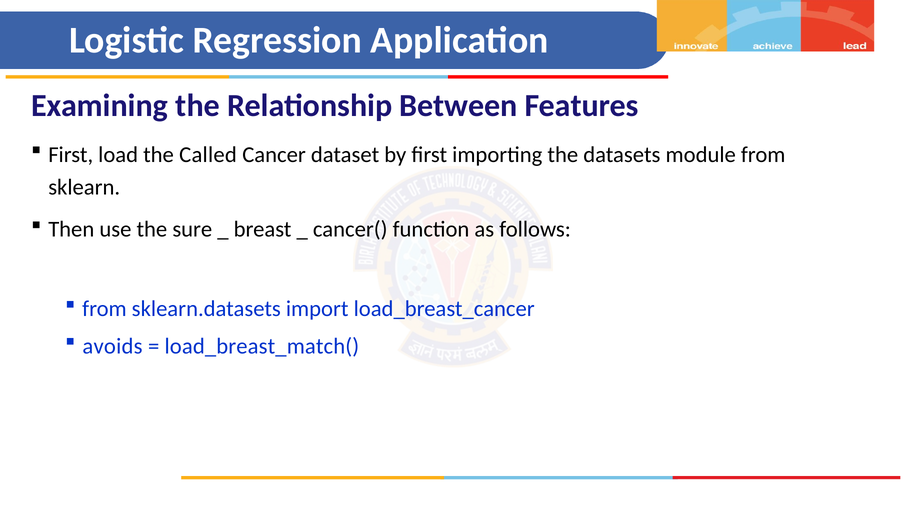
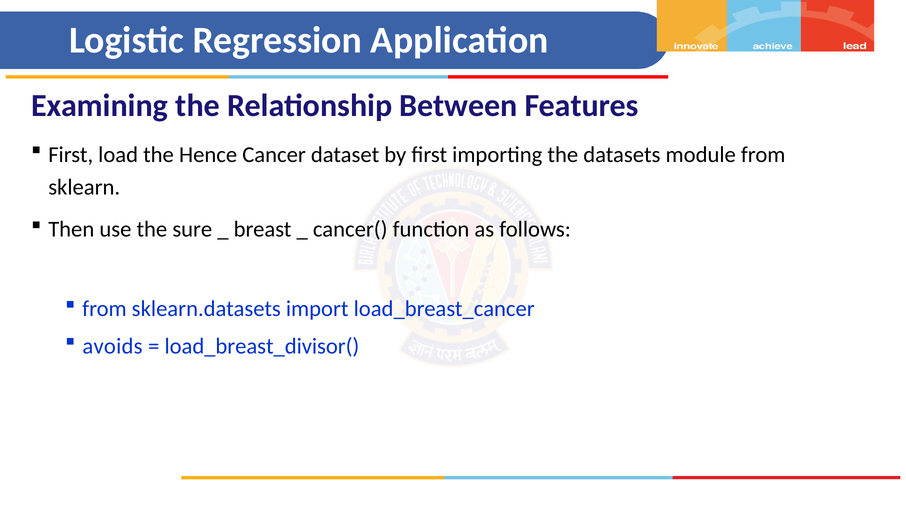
Called: Called -> Hence (208, 155)
load_breast_match(: load_breast_match( -> load_breast_divisor( (262, 346)
